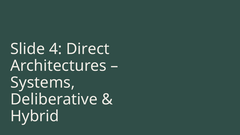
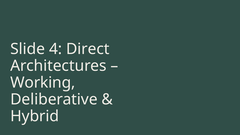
Systems: Systems -> Working (43, 83)
